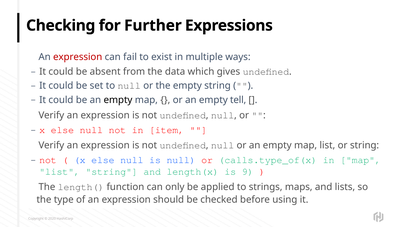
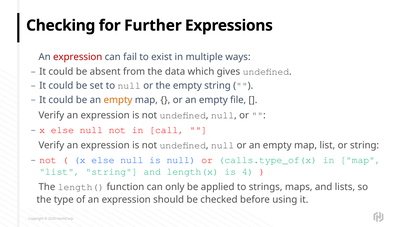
empty colour: black -> orange (118, 100)
tell: tell -> file (238, 100)
item: item -> call (167, 130)
9: 9 -> 4 (248, 171)
